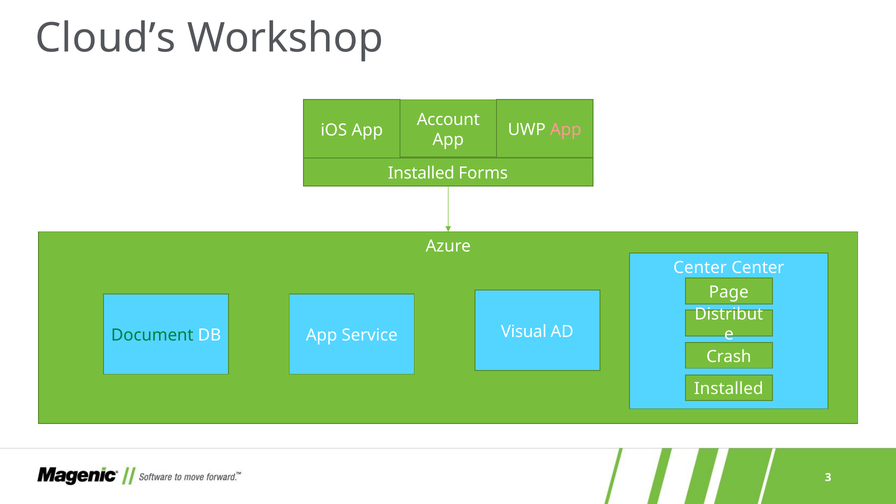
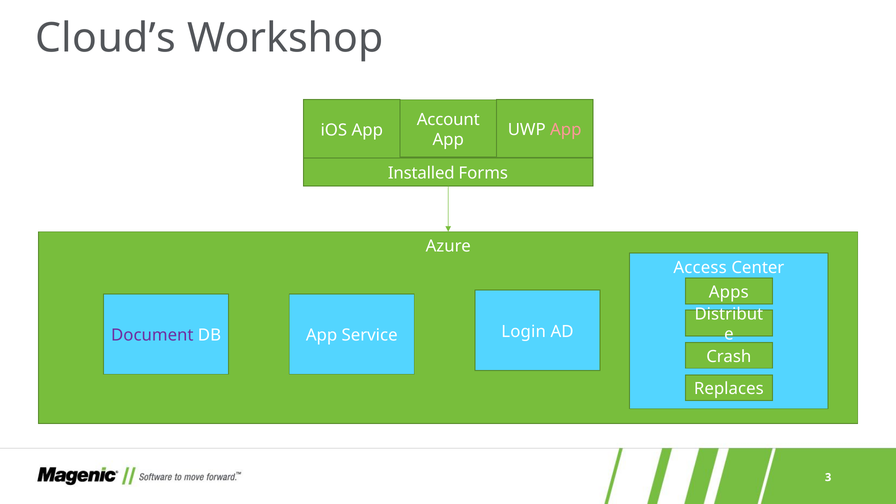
Center: Center -> Access (700, 267)
Page: Page -> Apps (729, 292)
Document colour: green -> purple (152, 335)
Visual: Visual -> Login (524, 331)
Installed: Installed -> Replaces (729, 389)
